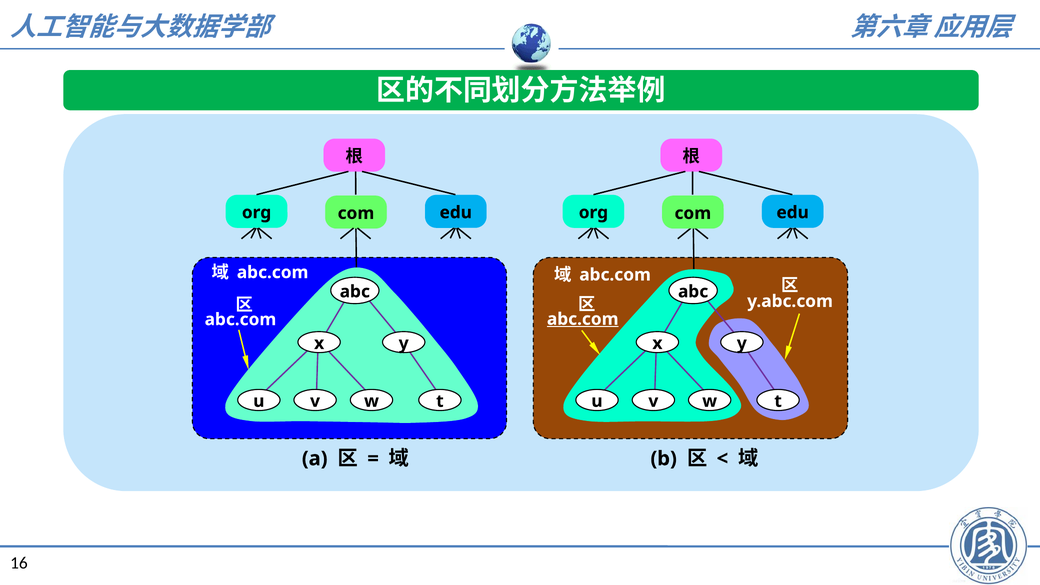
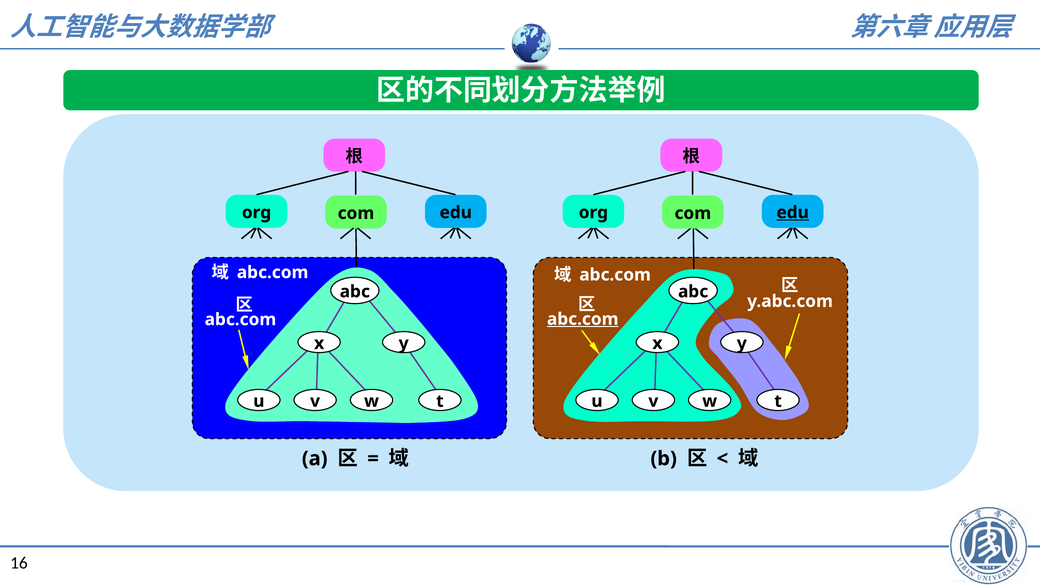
edu underline: none -> present (793, 213)
